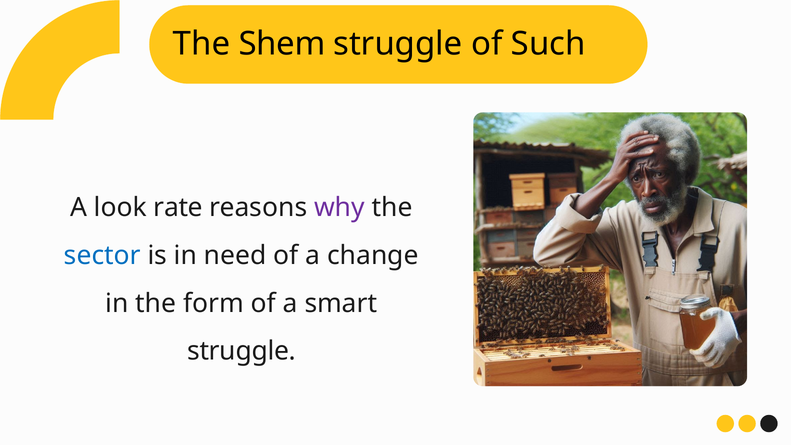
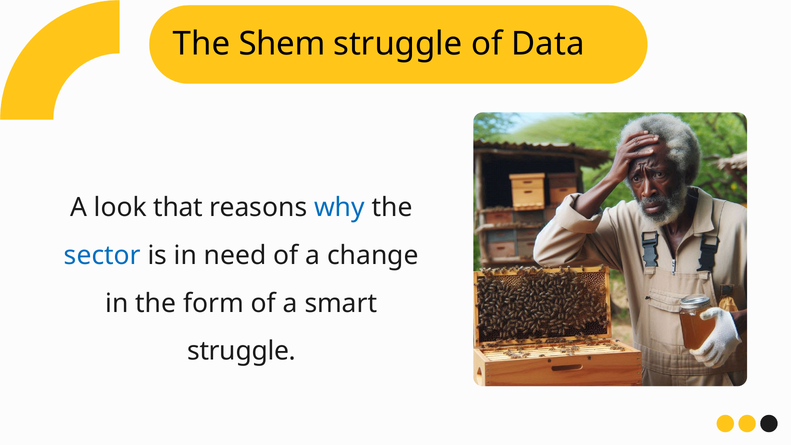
Such: Such -> Data (548, 44)
rate: rate -> that (178, 207)
why colour: purple -> blue (339, 207)
